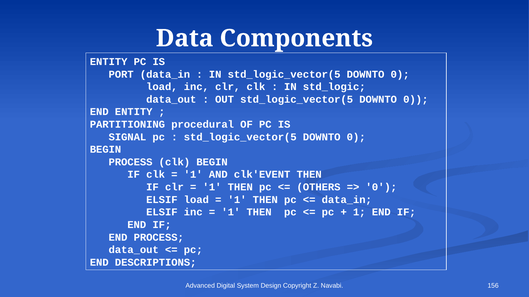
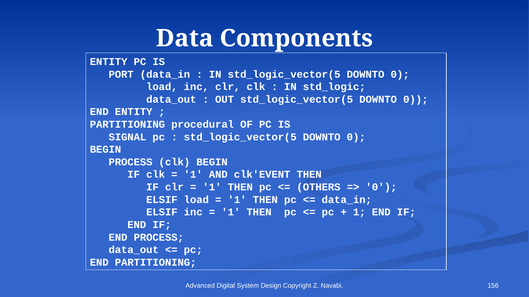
END DESCRIPTIONS: DESCRIPTIONS -> PARTITIONING (156, 263)
